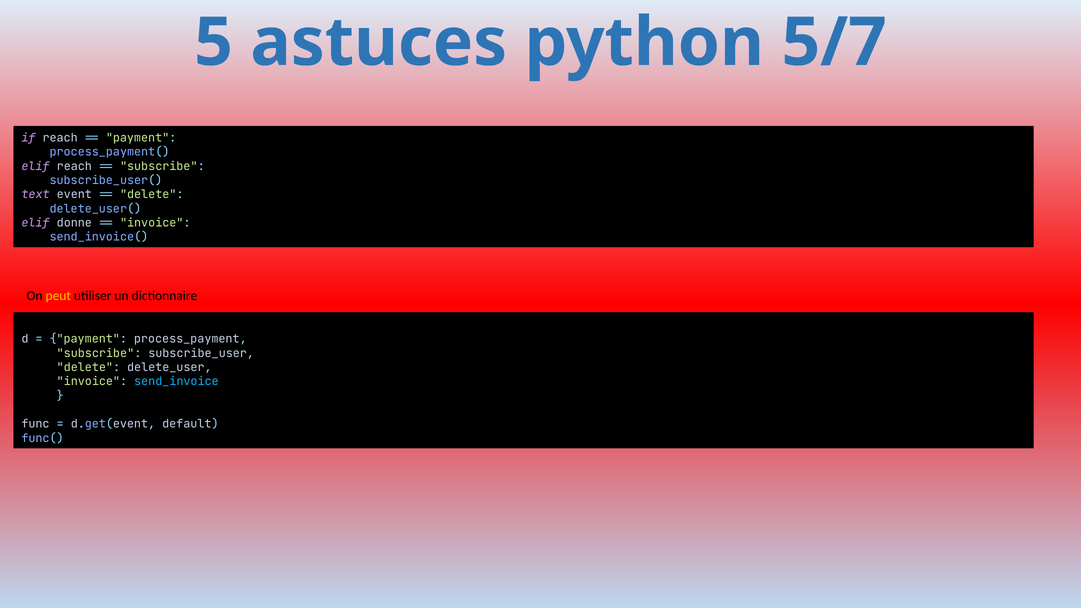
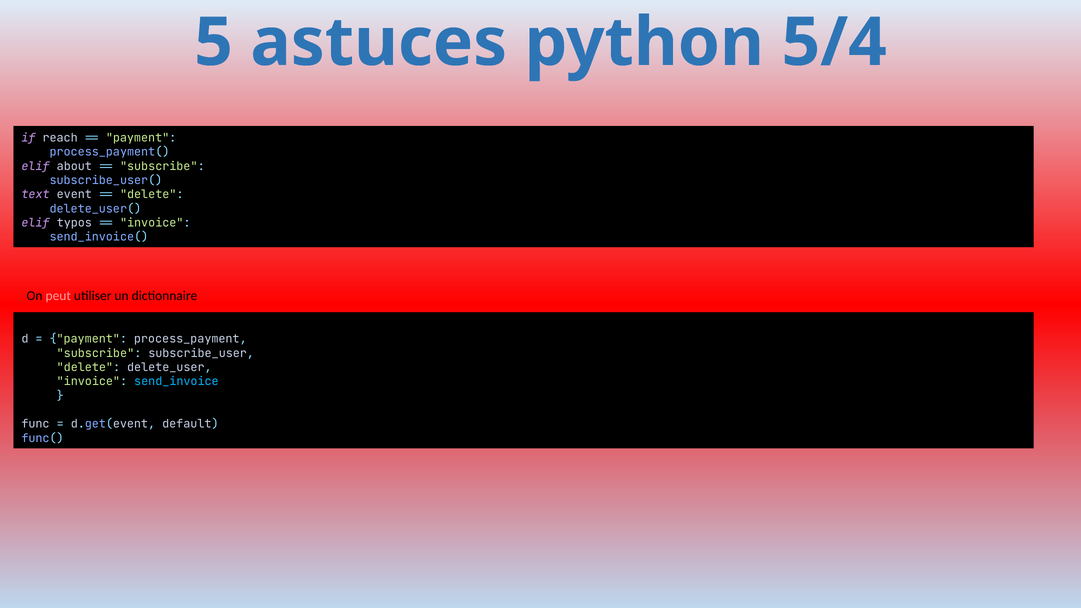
5/7: 5/7 -> 5/4 (834, 43)
elif reach: reach -> about (74, 166)
donne: donne -> typos (74, 223)
peut colour: yellow -> pink (58, 296)
